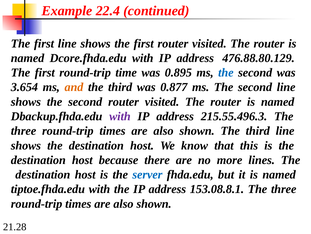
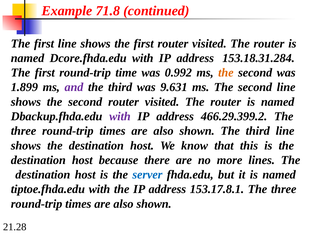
22.4: 22.4 -> 71.8 (108, 11)
476.88.80.129: 476.88.80.129 -> 153.18.31.284 (259, 58)
0.895: 0.895 -> 0.992 (178, 72)
the colour: blue -> orange (226, 72)
3.654: 3.654 -> 1.899 (24, 87)
and colour: orange -> purple (74, 87)
0.877: 0.877 -> 9.631 (174, 87)
215.55.496.3: 215.55.496.3 -> 466.29.399.2 (234, 116)
153.08.8.1: 153.08.8.1 -> 153.17.8.1 (217, 189)
